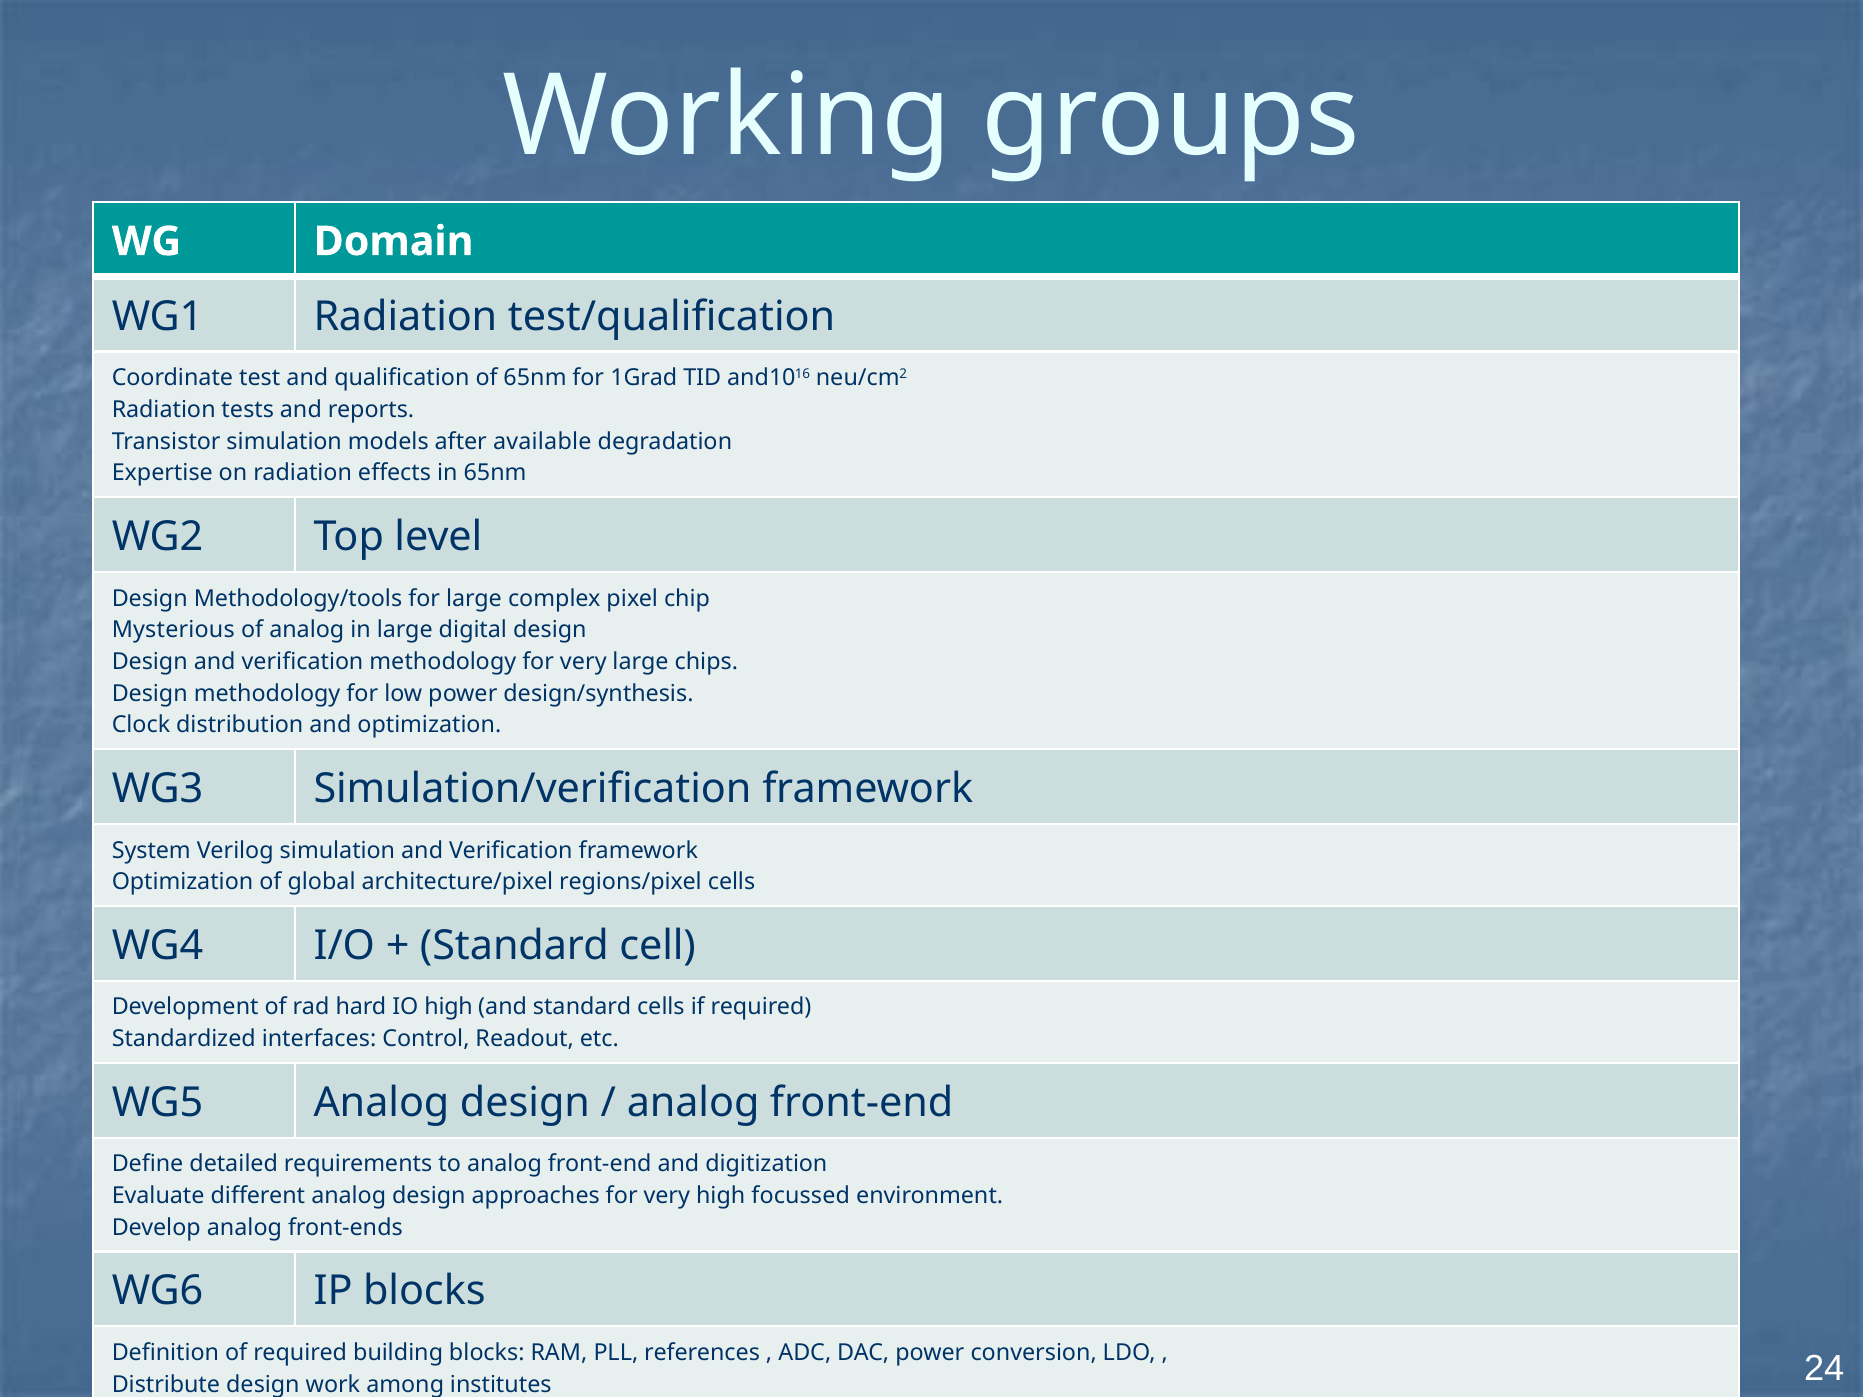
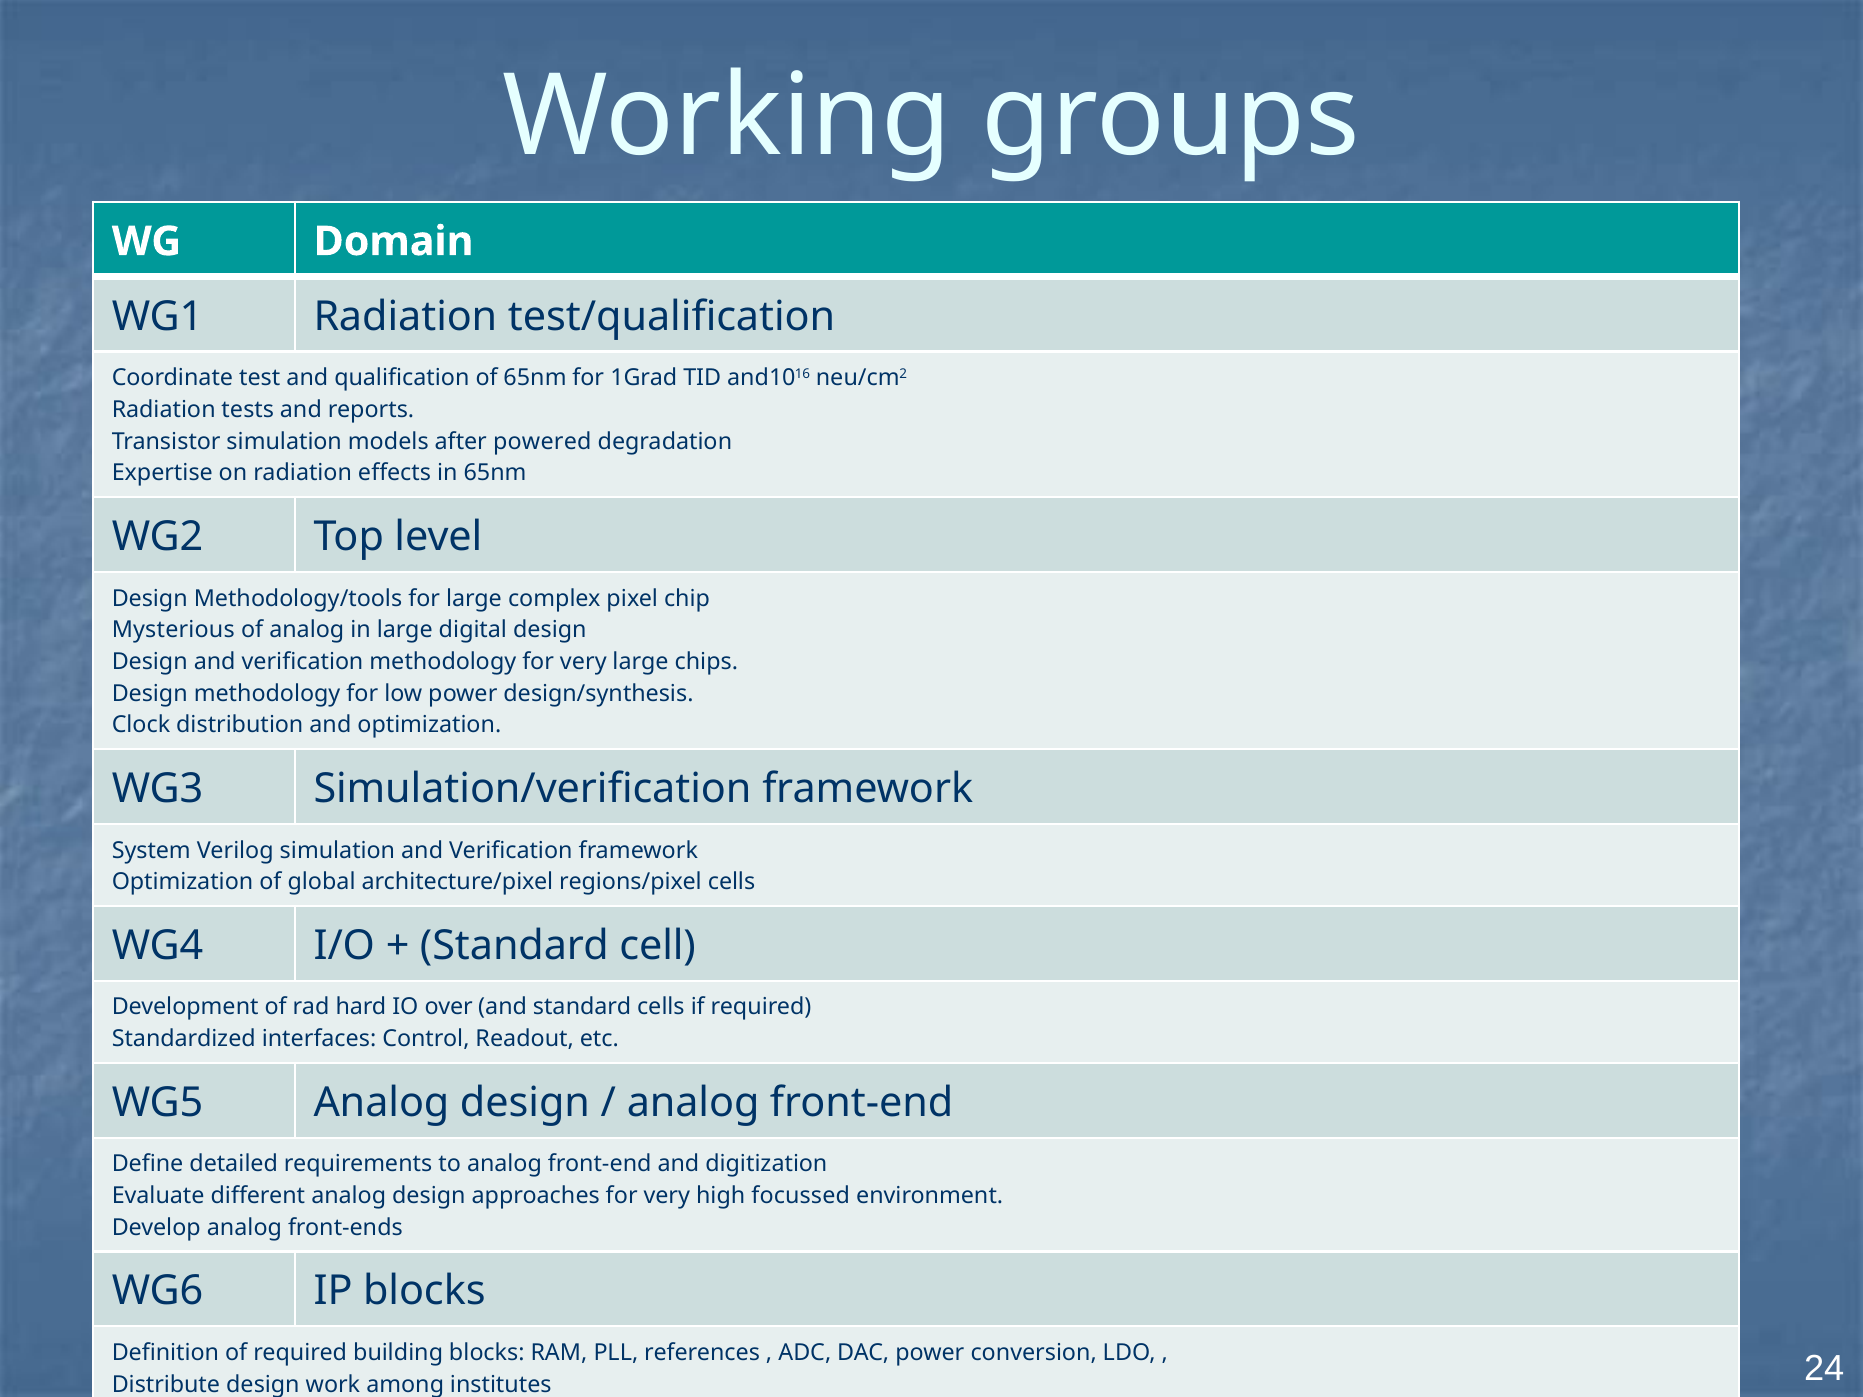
available: available -> powered (542, 441)
IO high: high -> over (449, 1007)
